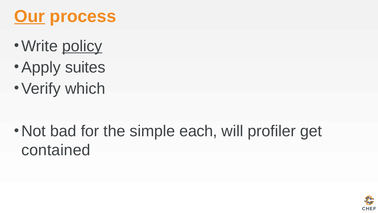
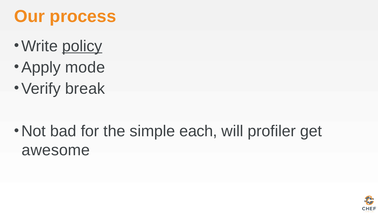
Our underline: present -> none (30, 16)
suites: suites -> mode (85, 67)
which: which -> break (85, 89)
contained: contained -> awesome (56, 150)
